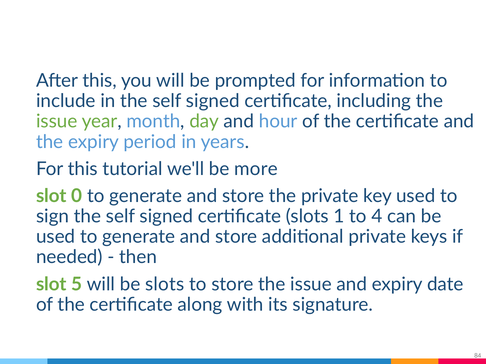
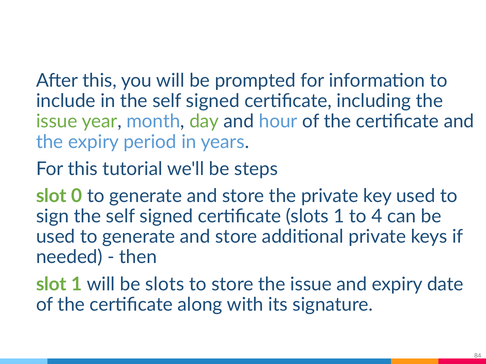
more: more -> steps (256, 169)
5: 5 -> 1 (77, 285)
